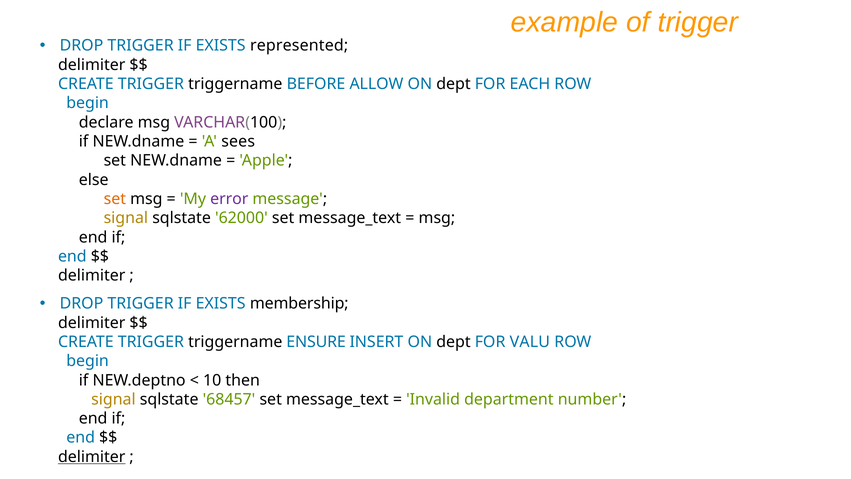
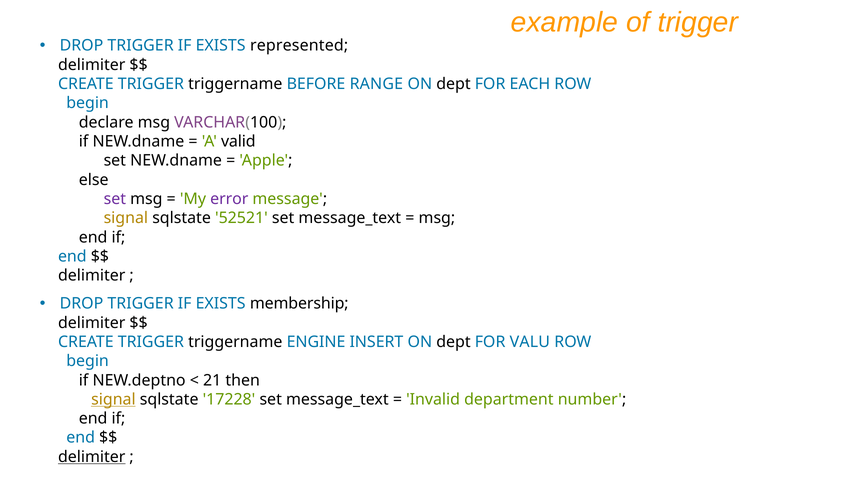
ALLOW: ALLOW -> RANGE (376, 84)
sees: sees -> valid (238, 141)
set colour: orange -> purple (115, 199)
62000: 62000 -> 52521 (241, 218)
ENSURE: ENSURE -> ENGINE (316, 342)
10: 10 -> 21 (212, 380)
signal underline: none -> present (113, 399)
68457: 68457 -> 17228 (229, 399)
